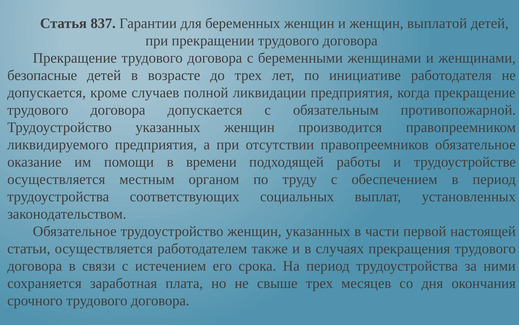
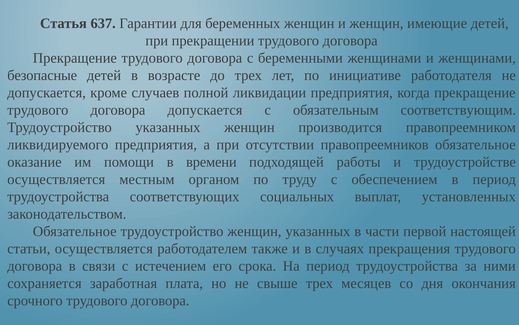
837: 837 -> 637 (103, 23)
выплатой: выплатой -> имеющие (437, 23)
противопожарной: противопожарной -> соответствующим (458, 110)
